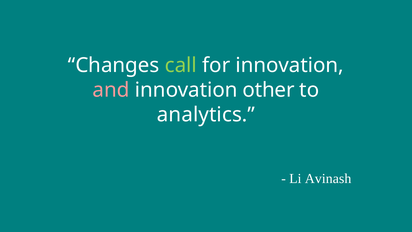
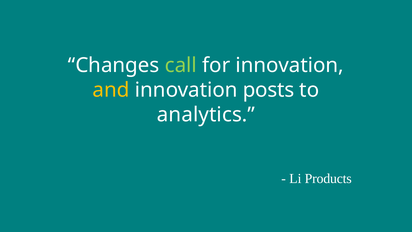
and colour: pink -> yellow (111, 90)
other: other -> posts (269, 90)
Avinash: Avinash -> Products (328, 179)
